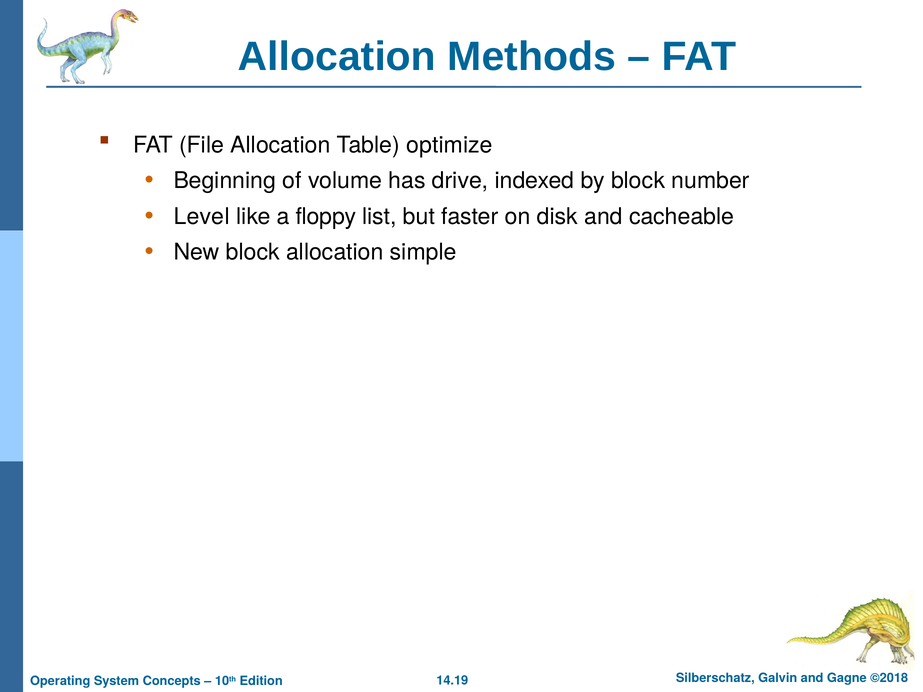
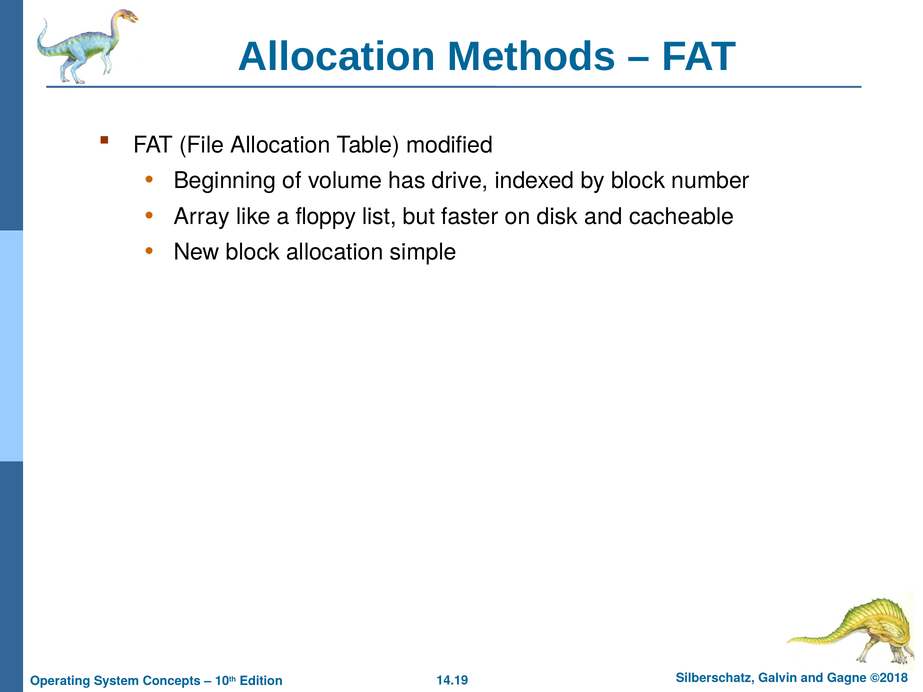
optimize: optimize -> modified (450, 145)
Level: Level -> Array (202, 217)
